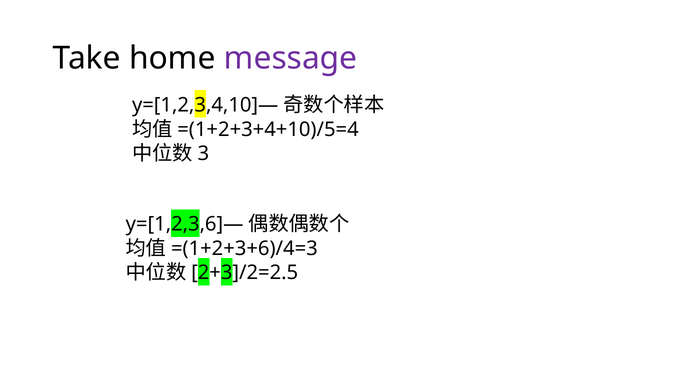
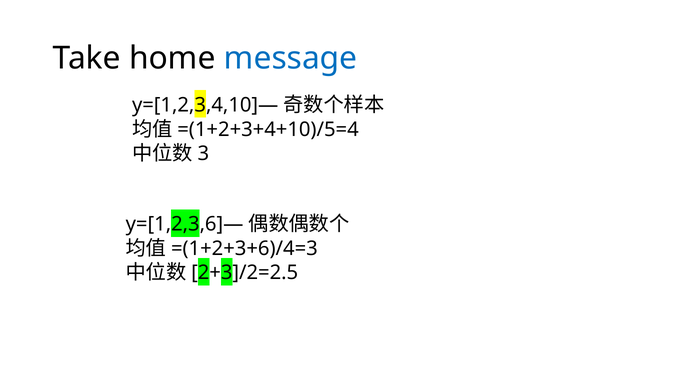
message colour: purple -> blue (291, 58)
